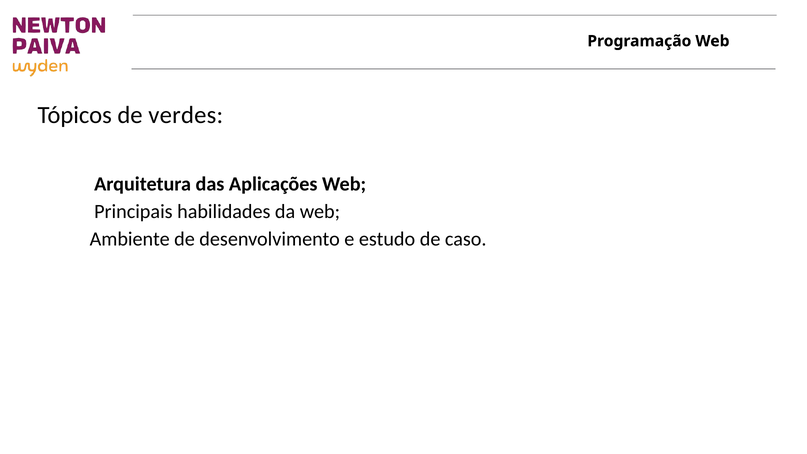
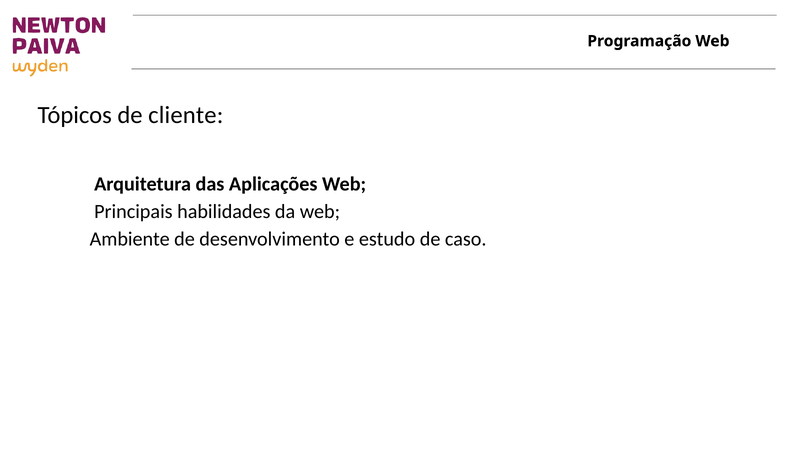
verdes: verdes -> cliente (186, 115)
